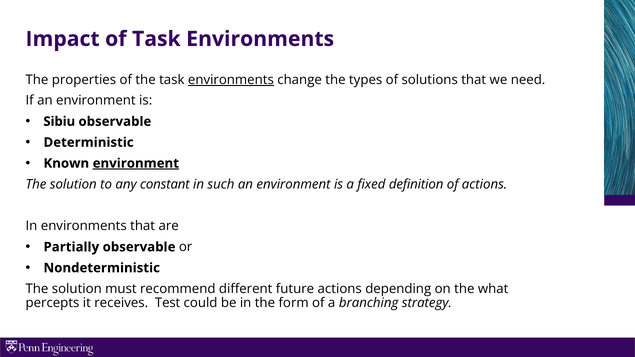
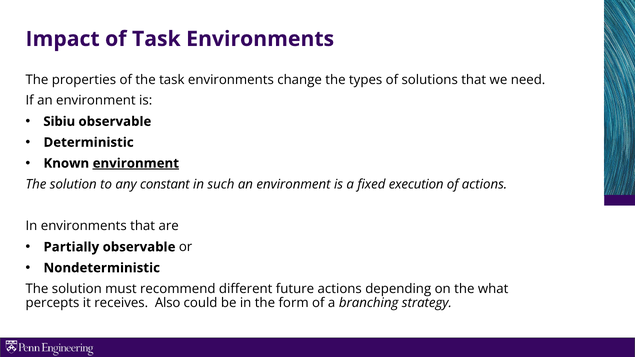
environments underline: present -> none (231, 80)
definition: definition -> execution (416, 184)
Test: Test -> Also (168, 303)
